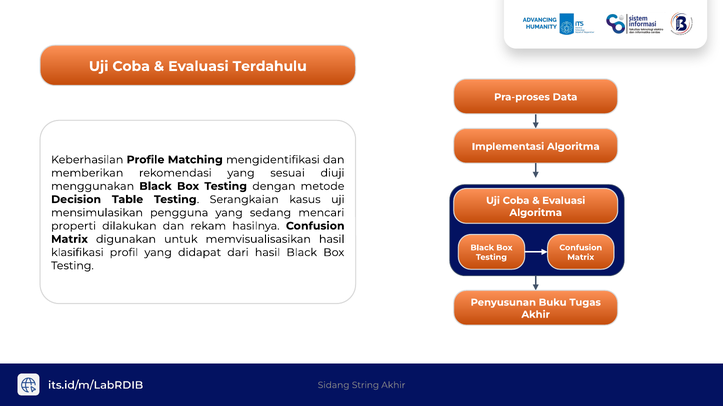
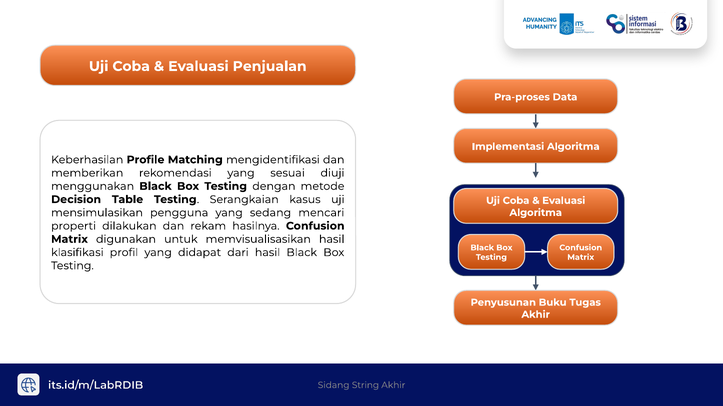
Terdahulu: Terdahulu -> Penjualan (270, 66)
